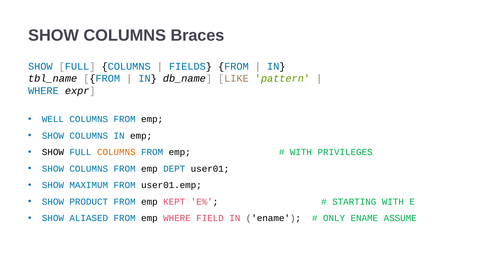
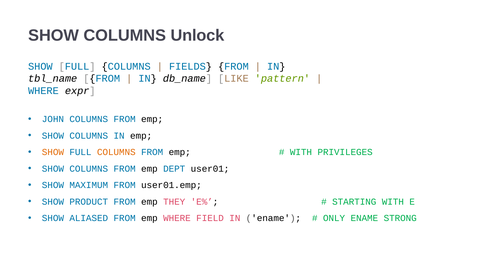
Braces: Braces -> Unlock (197, 35)
WELL: WELL -> JOHN (53, 120)
SHOW colour: black -> orange (53, 153)
KEPT: KEPT -> THEY (174, 202)
ASSUME: ASSUME -> STRONG (400, 219)
